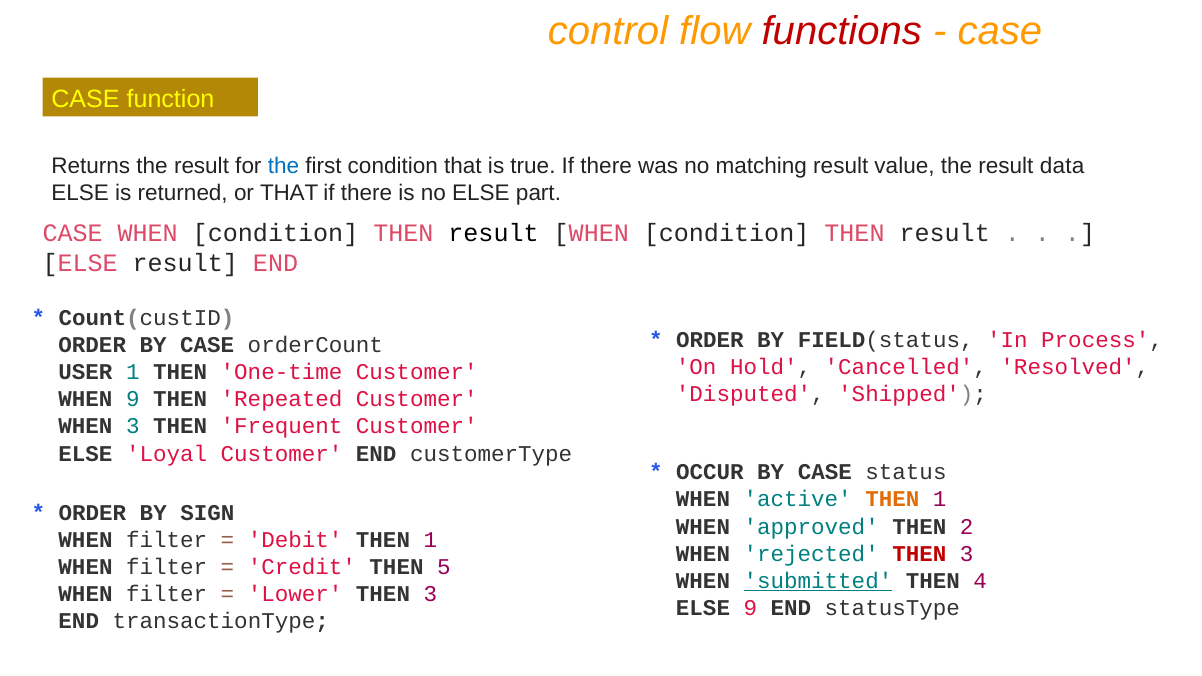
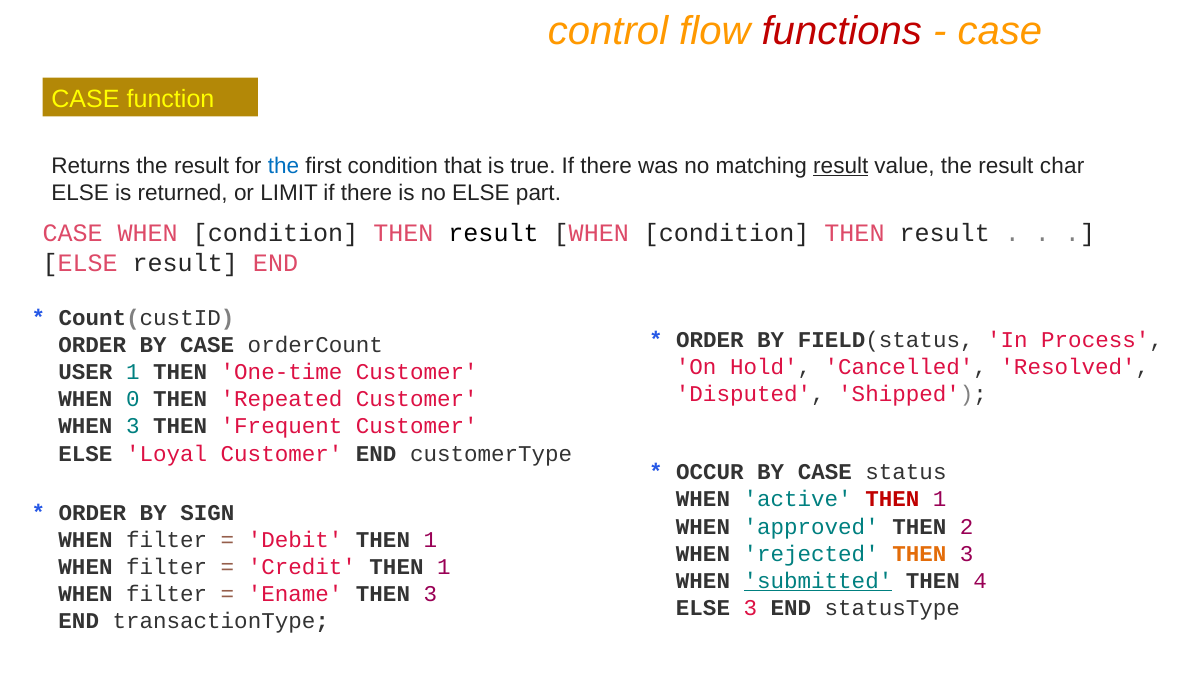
result underline: none -> present (841, 166)
data: data -> char (1062, 166)
or THAT: THAT -> LIMIT (289, 193)
WHEN 9: 9 -> 0 (133, 400)
THEN colour: orange -> red (892, 500)
THEN colour: red -> orange (919, 554)
Credit THEN 5: 5 -> 1 (444, 567)
Lower: Lower -> Ename (295, 595)
ELSE 9: 9 -> 3 (750, 608)
